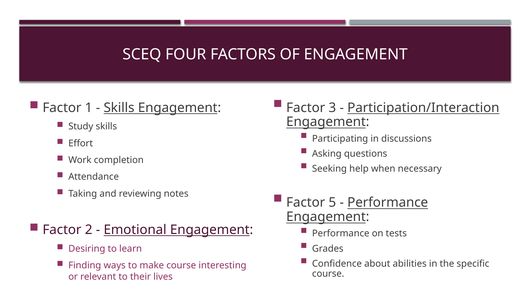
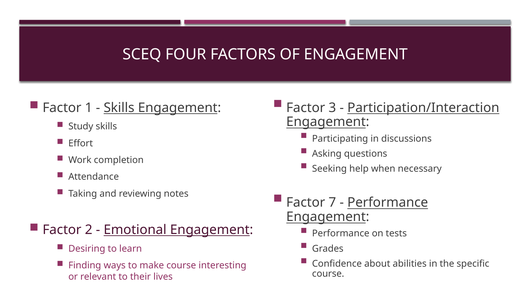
5: 5 -> 7 (332, 203)
